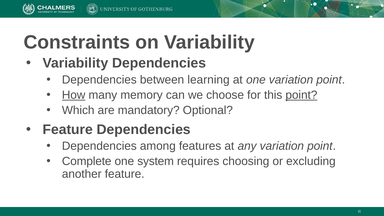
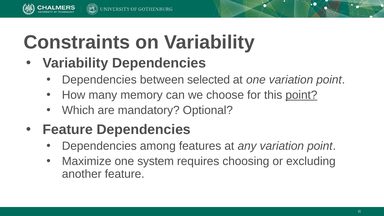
learning: learning -> selected (209, 80)
How underline: present -> none (74, 95)
Complete: Complete -> Maximize (87, 161)
